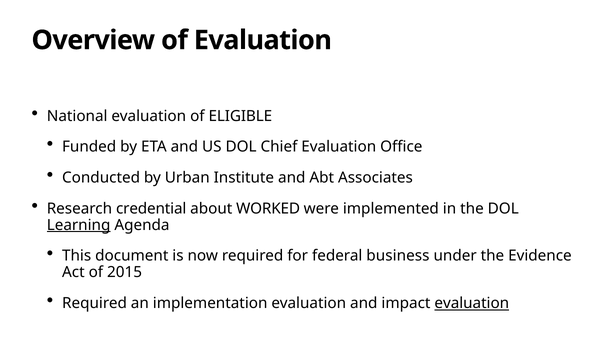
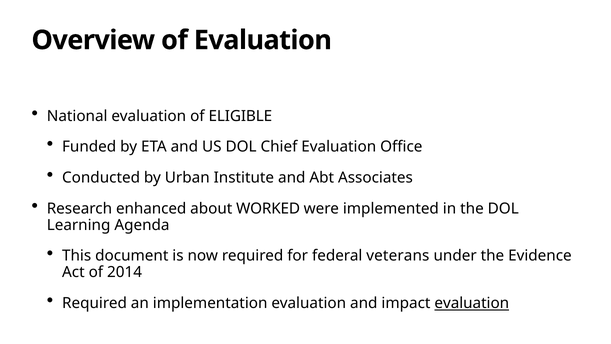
credential: credential -> enhanced (151, 208)
Learning underline: present -> none (79, 225)
business: business -> veterans (398, 256)
2015: 2015 -> 2014 (125, 272)
